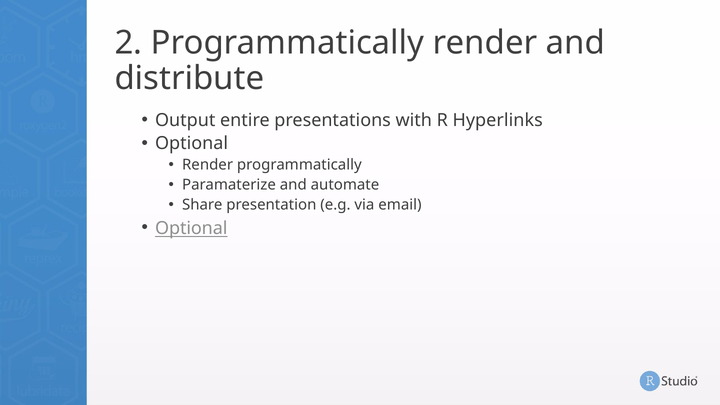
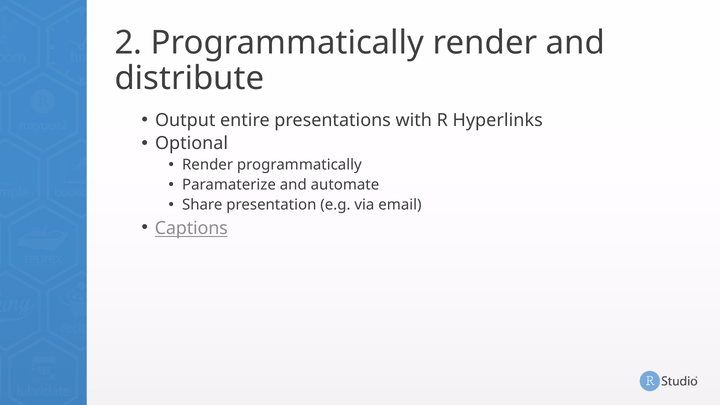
Optional: Optional -> Captions (191, 228)
